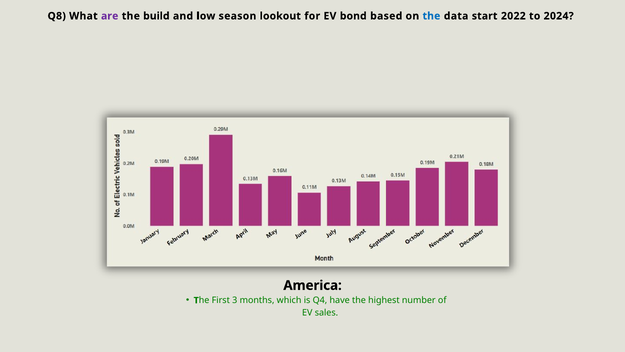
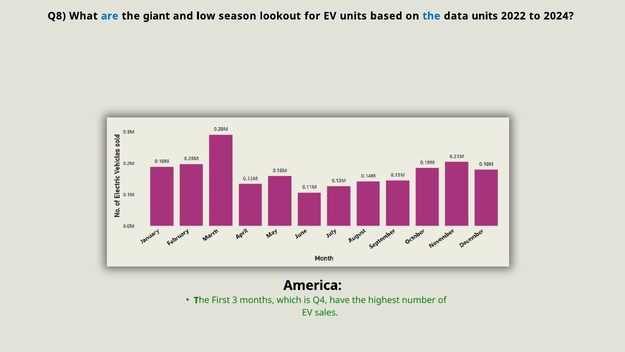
are colour: purple -> blue (110, 16)
build: build -> giant (156, 16)
EV bond: bond -> units (353, 16)
data start: start -> units (485, 16)
